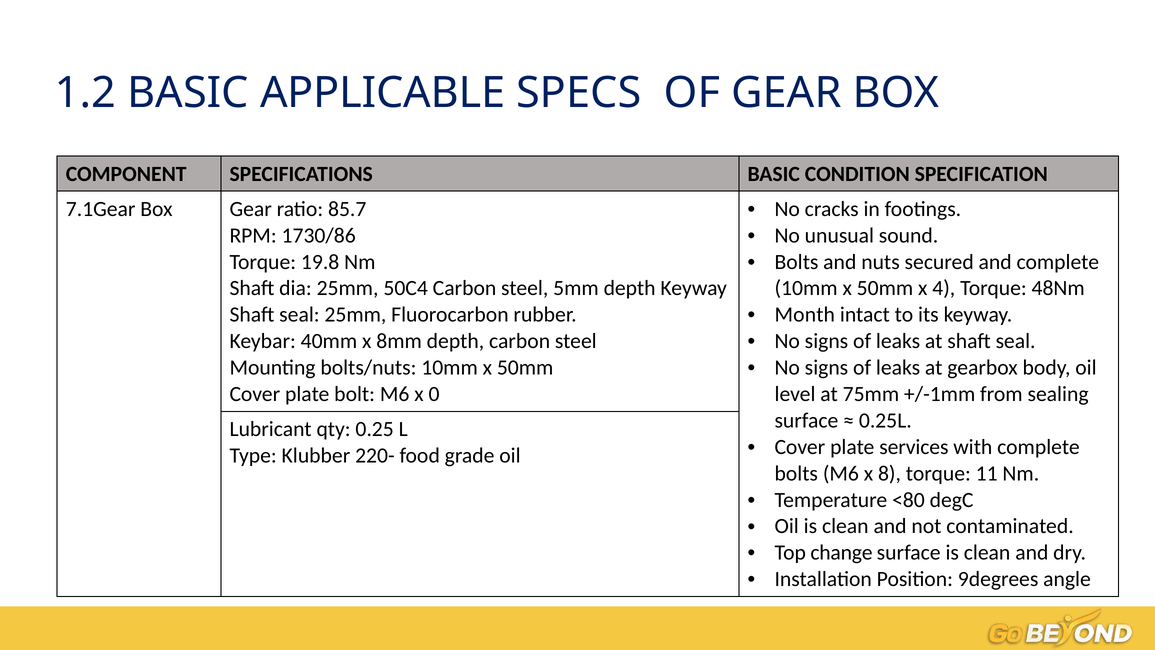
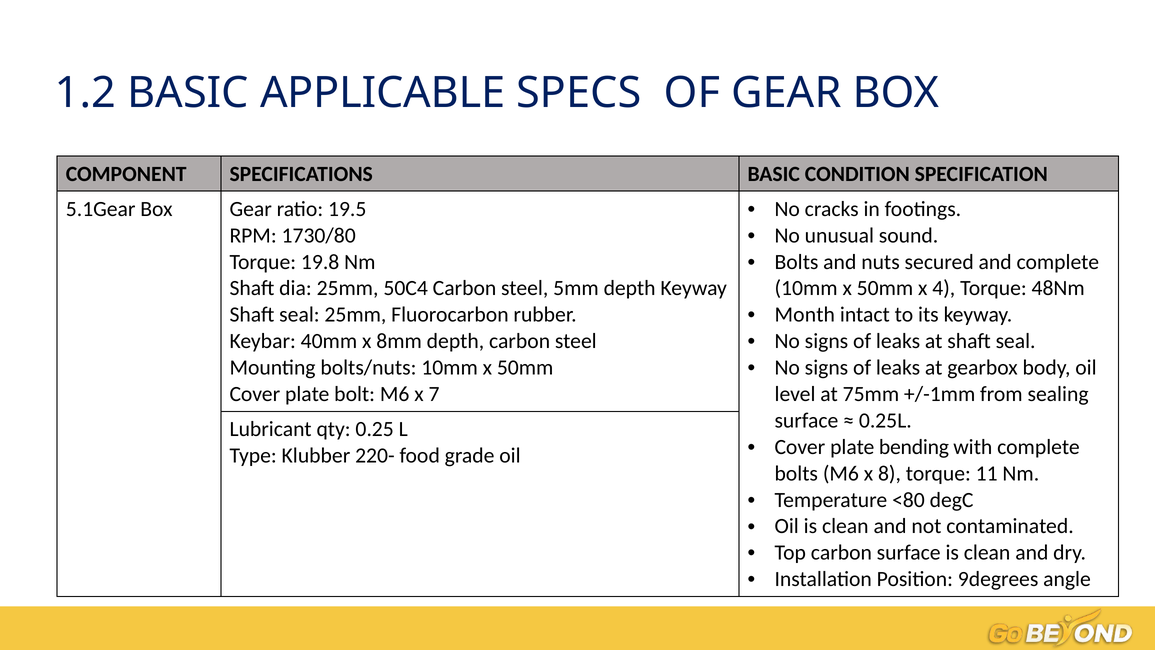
7.1Gear: 7.1Gear -> 5.1Gear (101, 209)
85.7: 85.7 -> 19.5 (347, 209)
1730/86: 1730/86 -> 1730/80 (319, 235)
0: 0 -> 7 (434, 394)
services: services -> bending (914, 447)
Top change: change -> carbon (841, 552)
